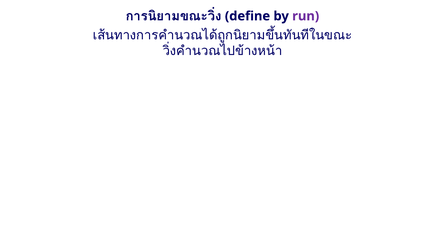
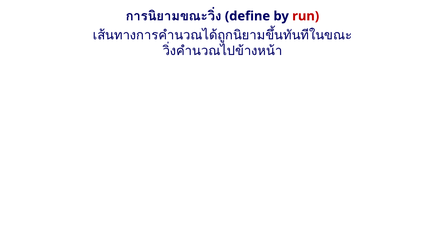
run colour: purple -> red (306, 16)
